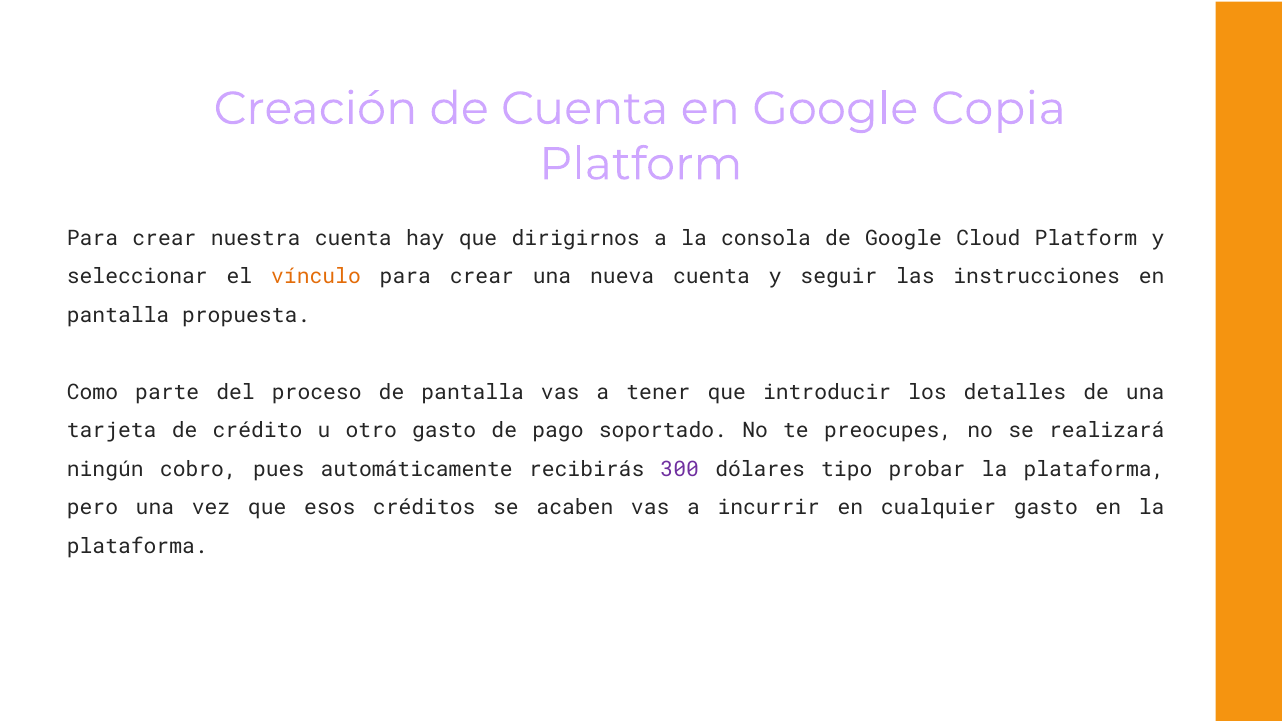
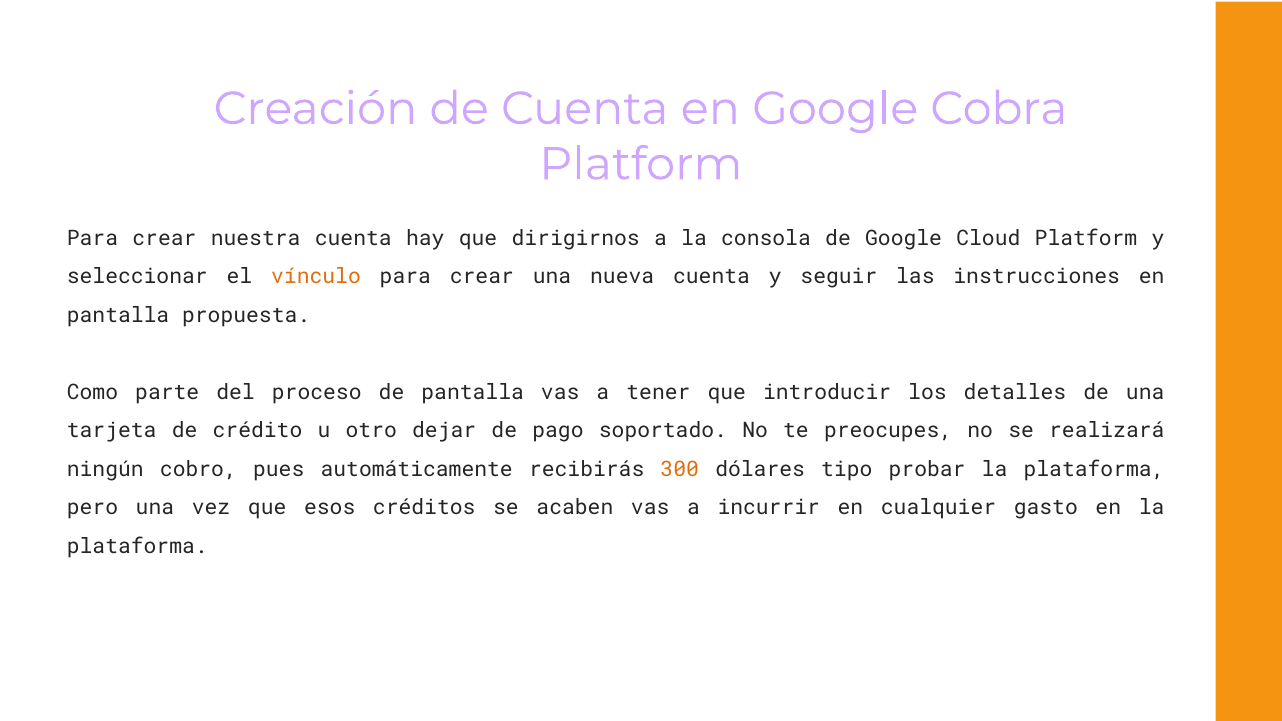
Copia: Copia -> Cobra (999, 109)
otro gasto: gasto -> dejar (444, 431)
300 colour: purple -> orange (680, 469)
